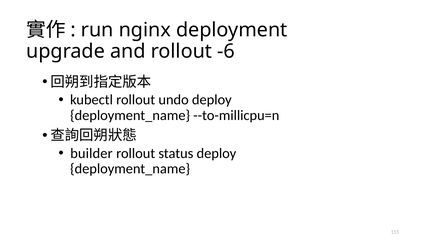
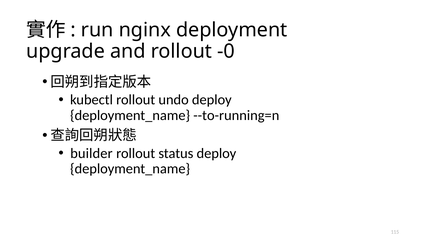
-6: -6 -> -0 (226, 51)
--to-millicpu=n: --to-millicpu=n -> --to-running=n (236, 115)
